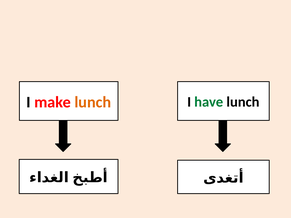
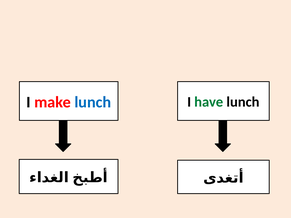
lunch colour: orange -> blue (93, 102)
